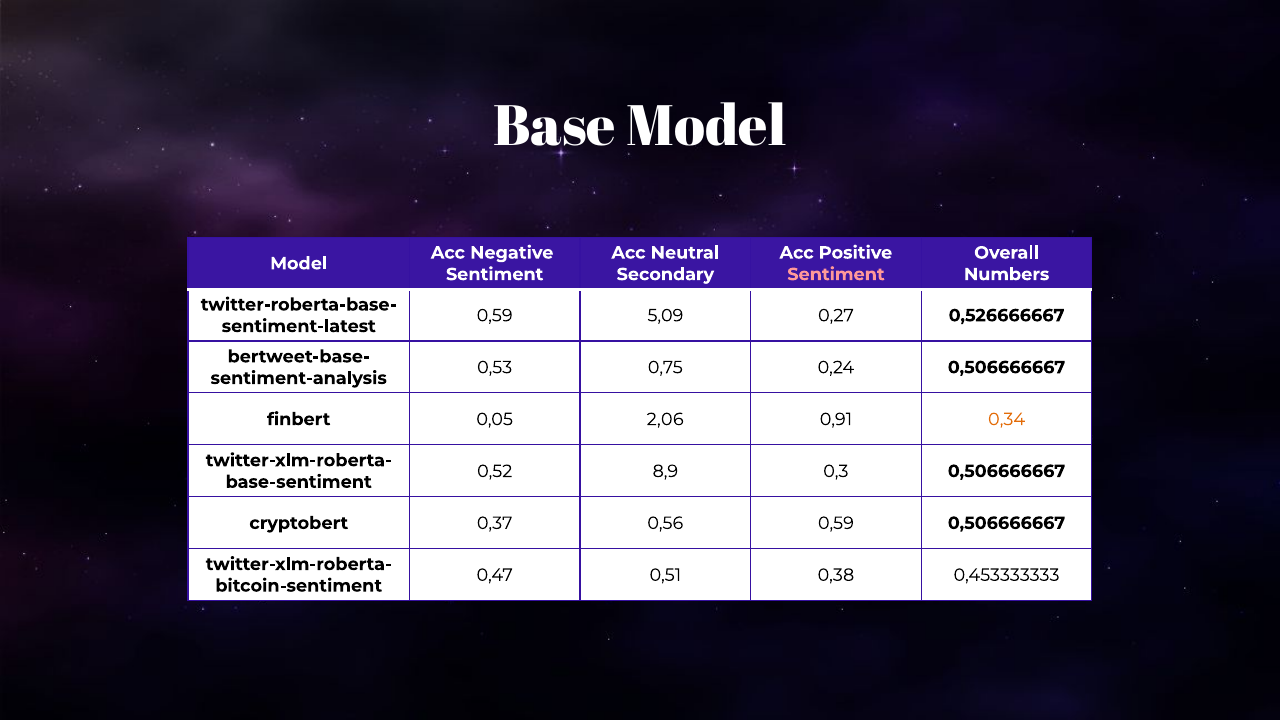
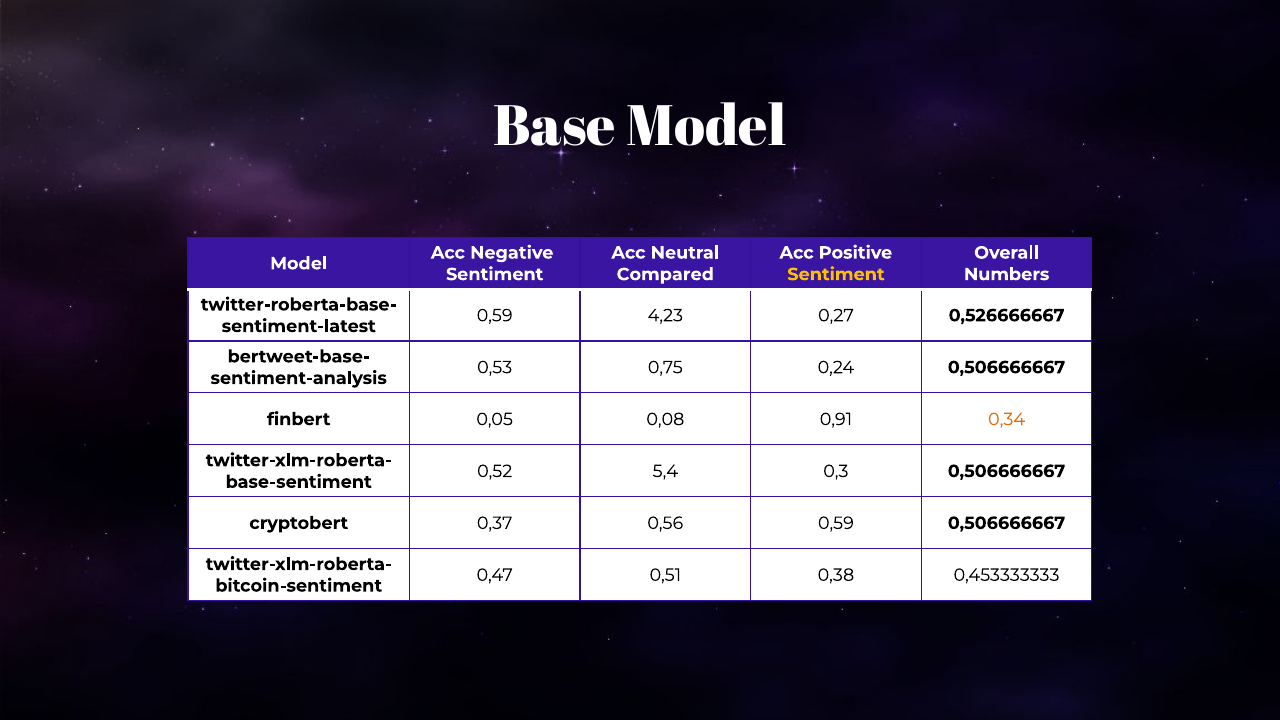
Secondary: Secondary -> Compared (665, 274)
Sentiment colour: pink -> yellow (836, 274)
5,09: 5,09 -> 4,23 (665, 315)
2,06: 2,06 -> 0,08 (665, 419)
8,9: 8,9 -> 5,4 (665, 471)
